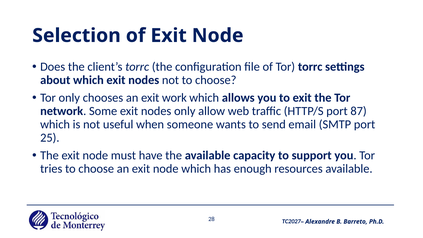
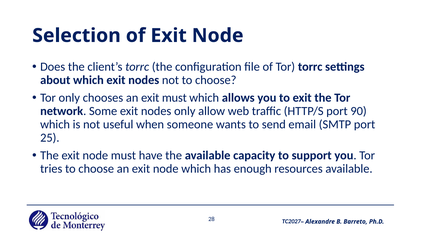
exit work: work -> must (174, 98)
87: 87 -> 90 (359, 111)
